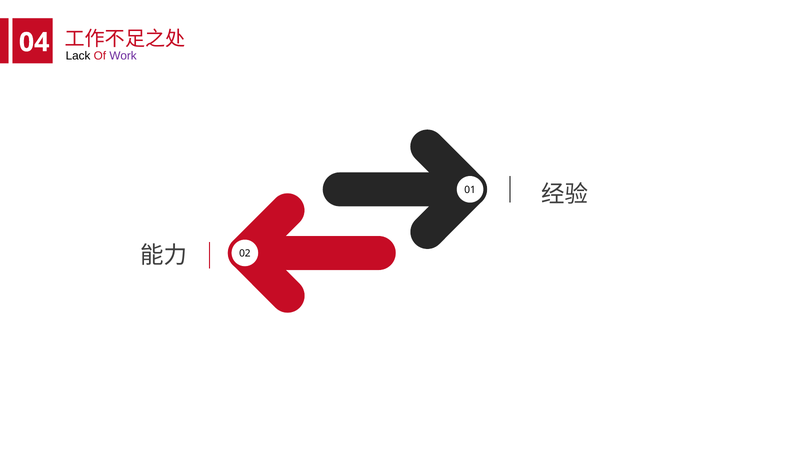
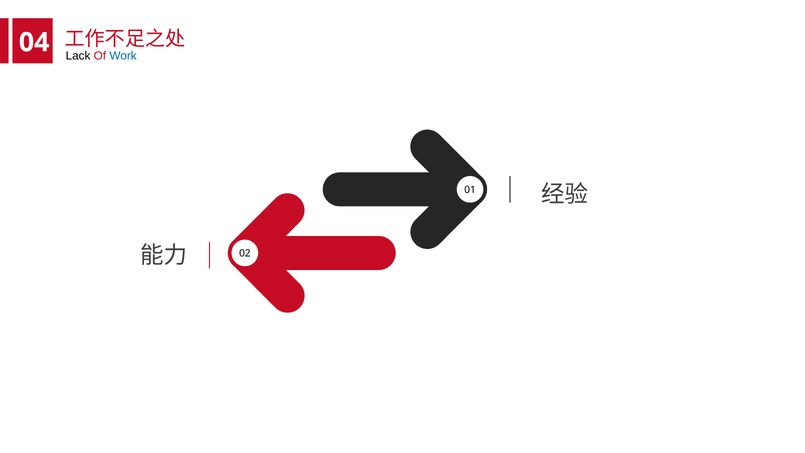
Work colour: purple -> blue (123, 56)
